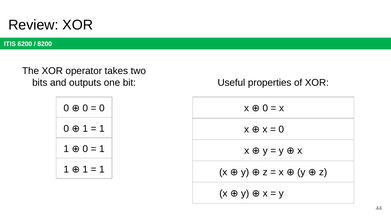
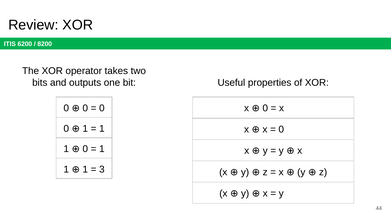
1: 1 -> 3 (102, 169)
